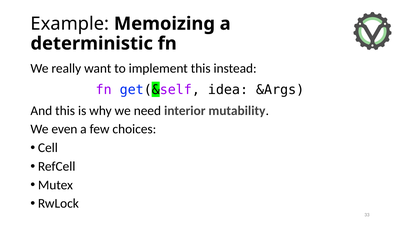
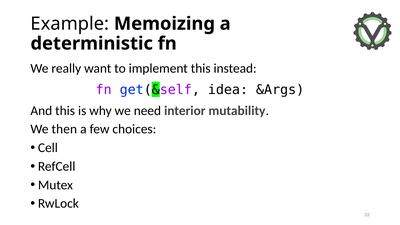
even: even -> then (64, 129)
